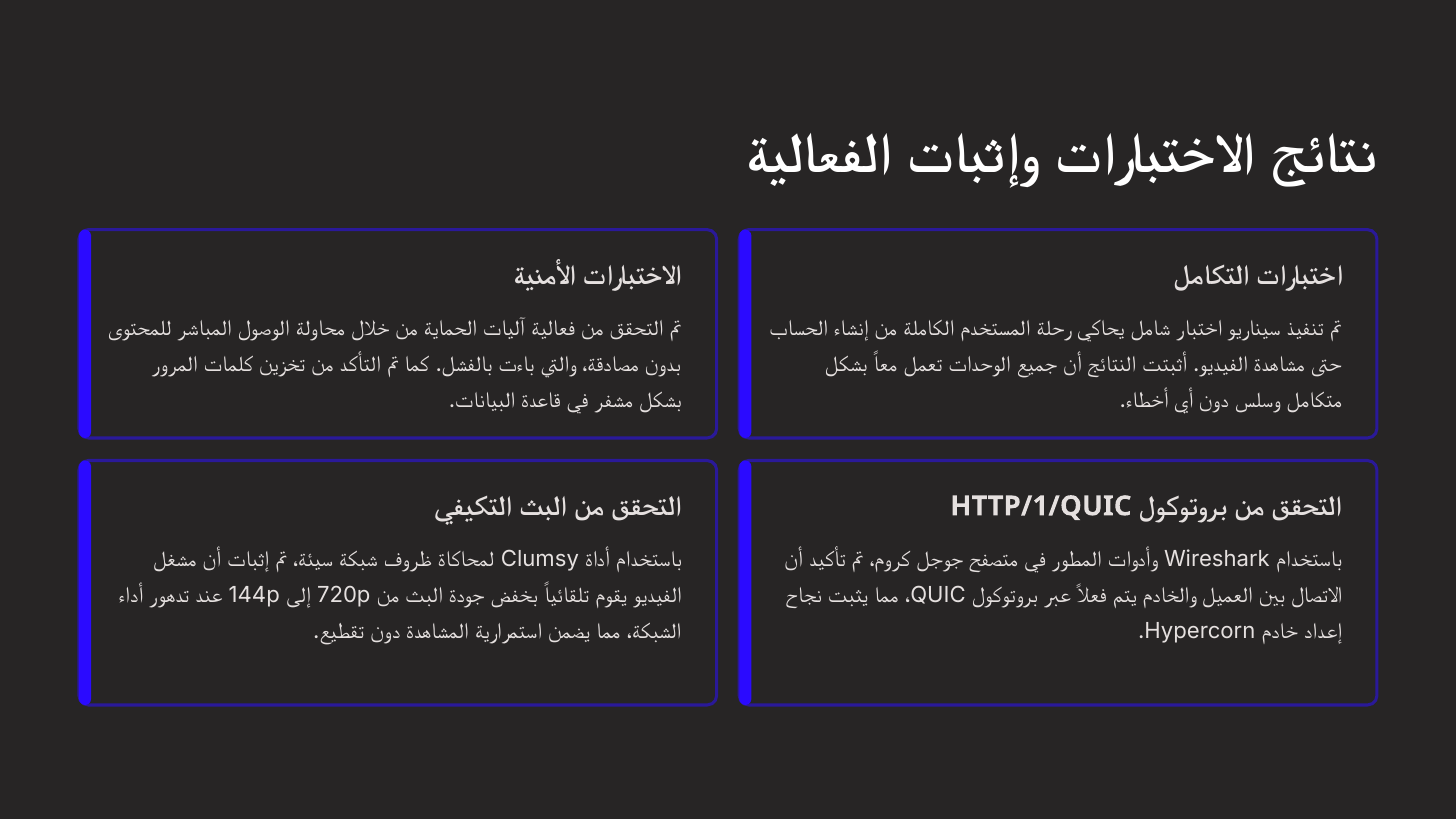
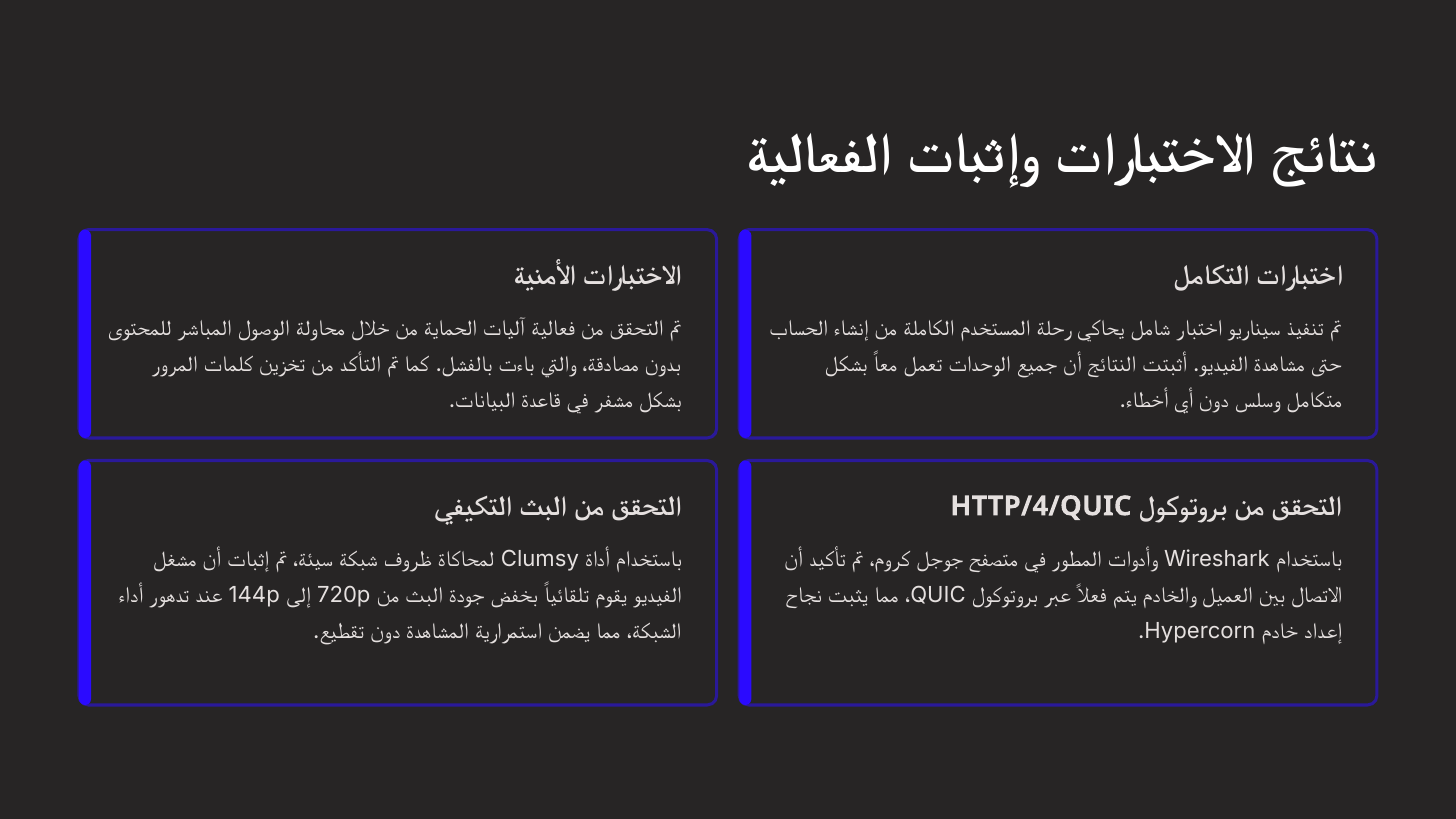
HTTP/1/QUIC: HTTP/1/QUIC -> HTTP/4/QUIC (1041, 506)
